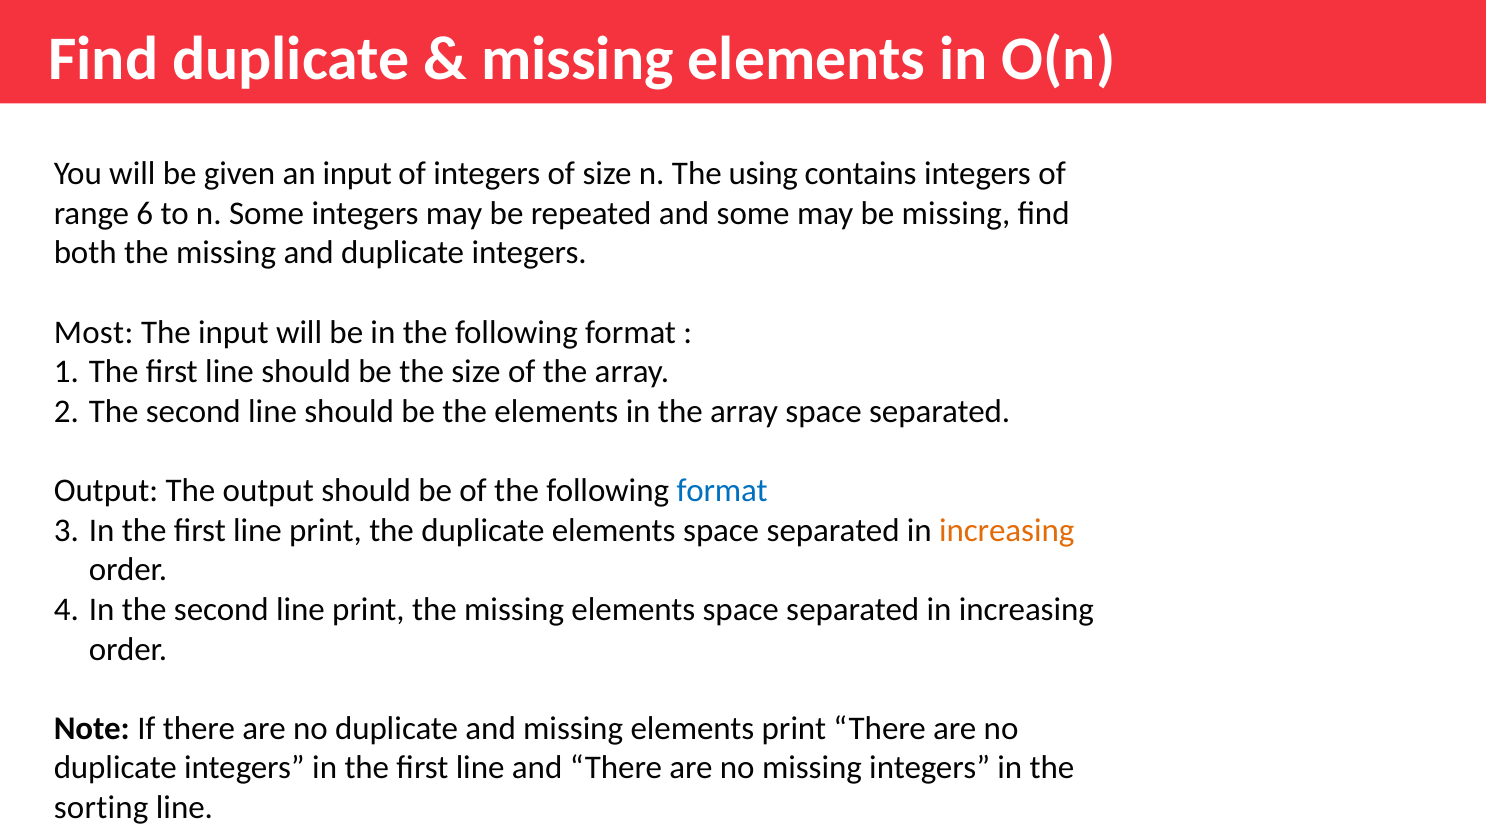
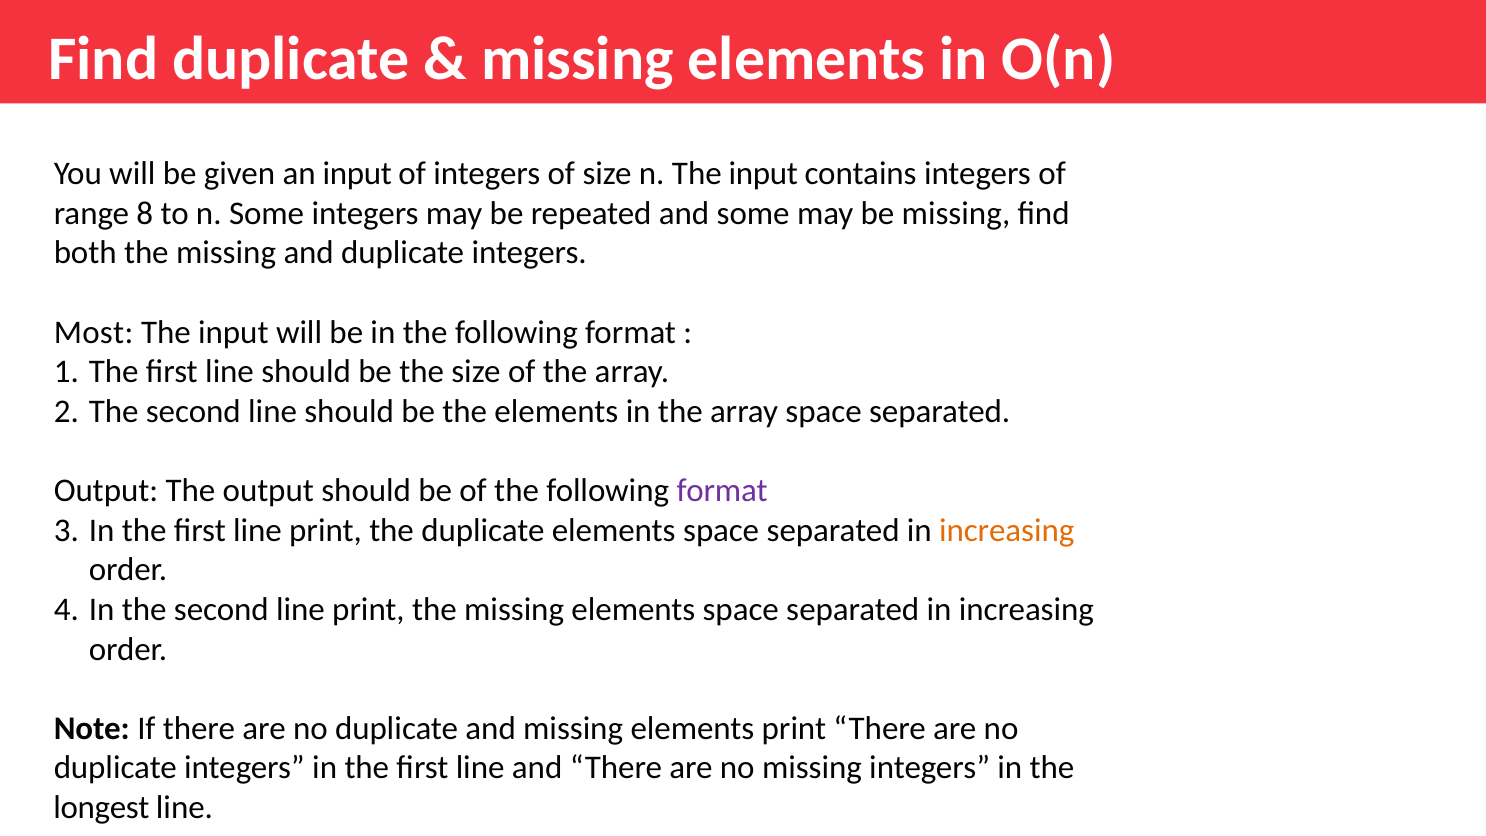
n The using: using -> input (763, 174)
6: 6 -> 8 (145, 213)
format colour: blue -> purple (722, 491)
sorting: sorting -> longest (101, 808)
